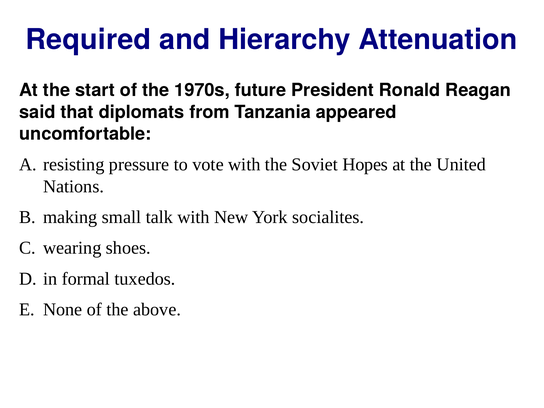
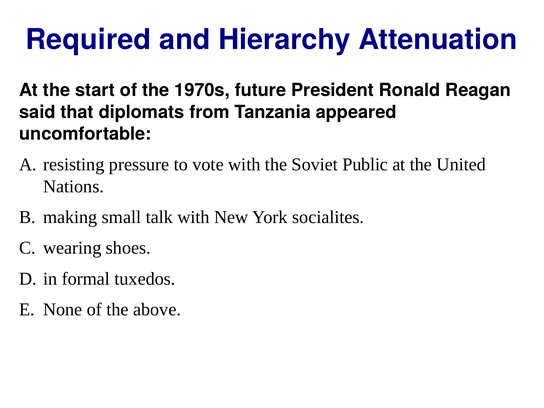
Hopes: Hopes -> Public (365, 165)
